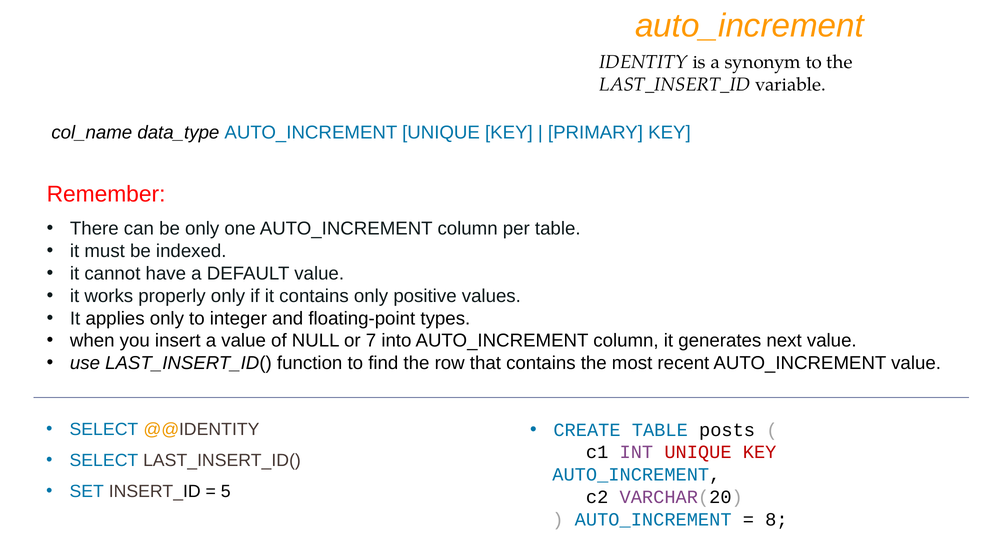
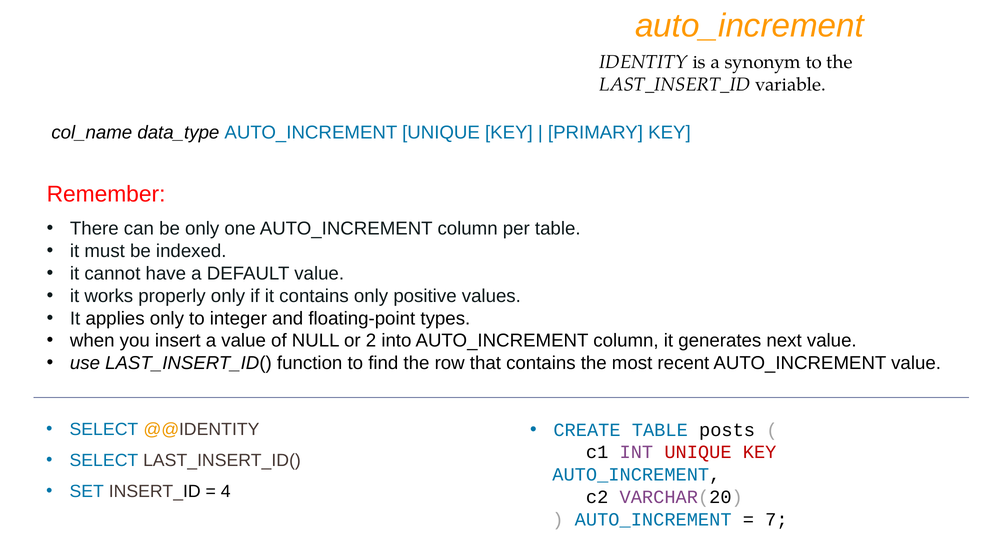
7: 7 -> 2 (371, 341)
5: 5 -> 4 (226, 492)
8: 8 -> 7 (776, 520)
